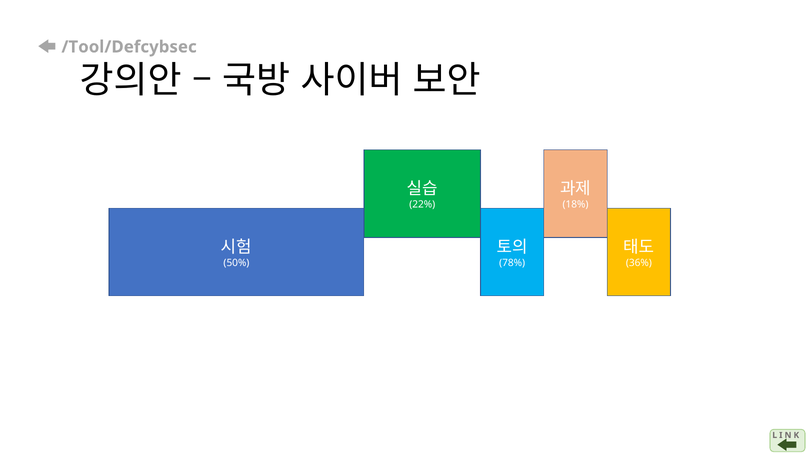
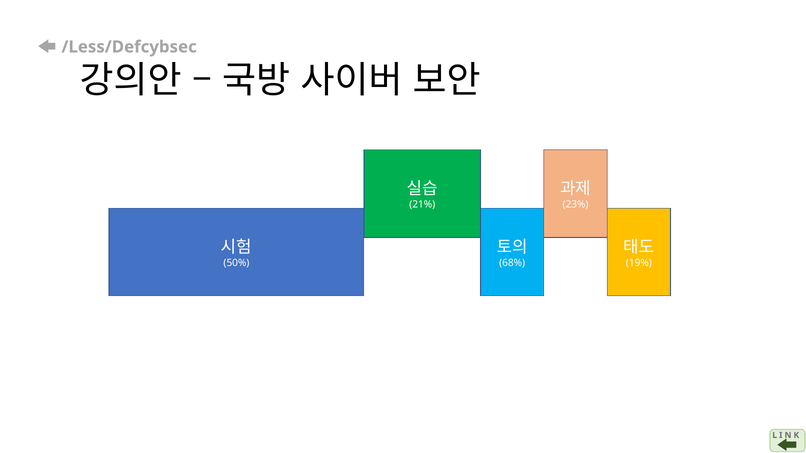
/Tool/Defcybsec: /Tool/Defcybsec -> /Less/Defcybsec (129, 47)
22%: 22% -> 21% (422, 205)
18%: 18% -> 23% (576, 205)
78%: 78% -> 68% (512, 263)
36%: 36% -> 19% (639, 263)
